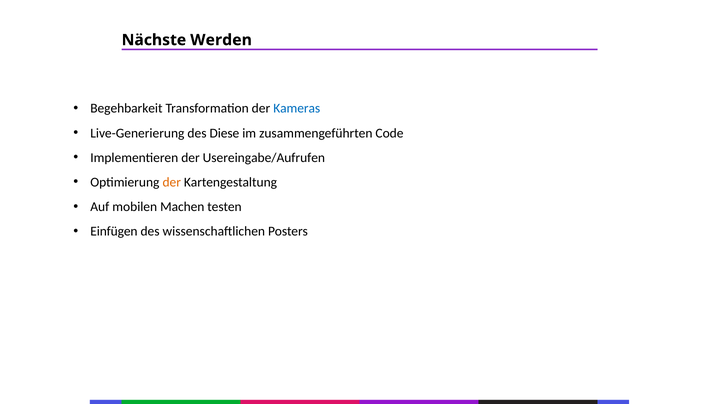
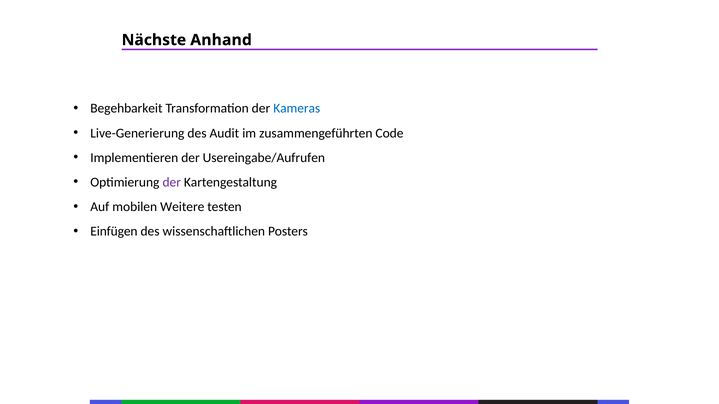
Werden: Werden -> Anhand (221, 40)
Diese: Diese -> Audit (224, 133)
der colour: orange -> purple (172, 182)
Machen: Machen -> Weitere (182, 207)
